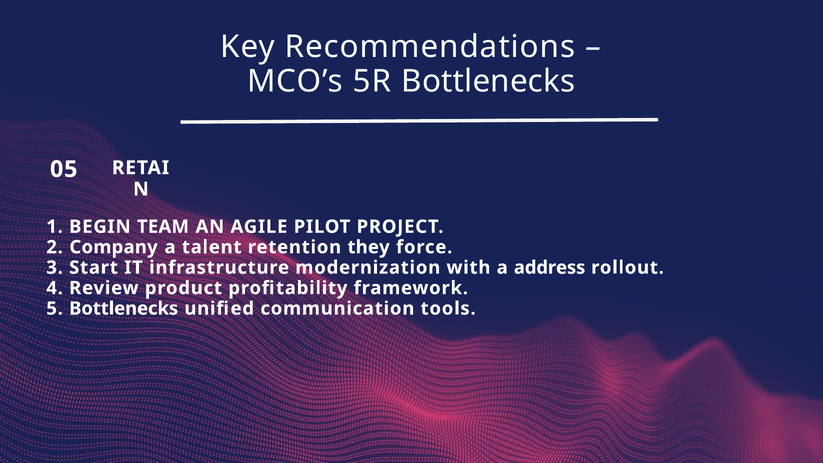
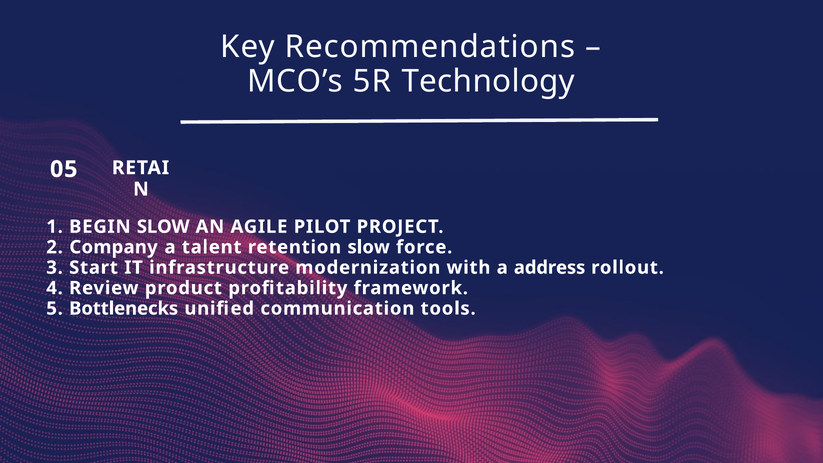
5R Bottlenecks: Bottlenecks -> Technology (488, 81)
BEGIN TEAM: TEAM -> SLOW (163, 227)
retention they: they -> slow (369, 247)
